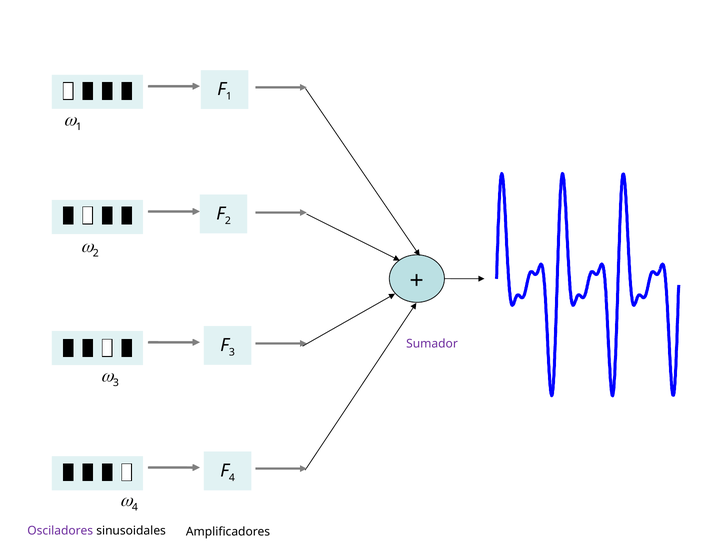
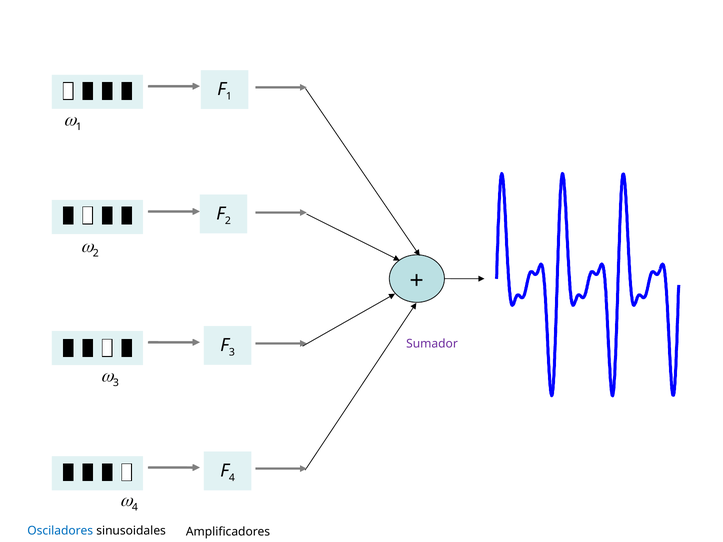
Osciladores colour: purple -> blue (60, 531)
